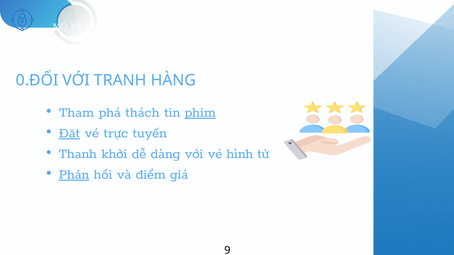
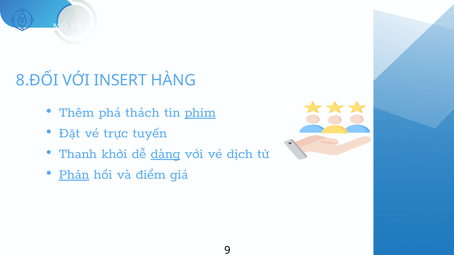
0.ĐỐI: 0.ĐỐI -> 8.ĐỐI (37, 80)
TRANH: TRANH -> INSERT (120, 80)
Tham: Tham -> Thêm (76, 112)
Đặt underline: present -> none (69, 133)
dàng underline: none -> present (165, 153)
hình: hình -> dịch (240, 153)
